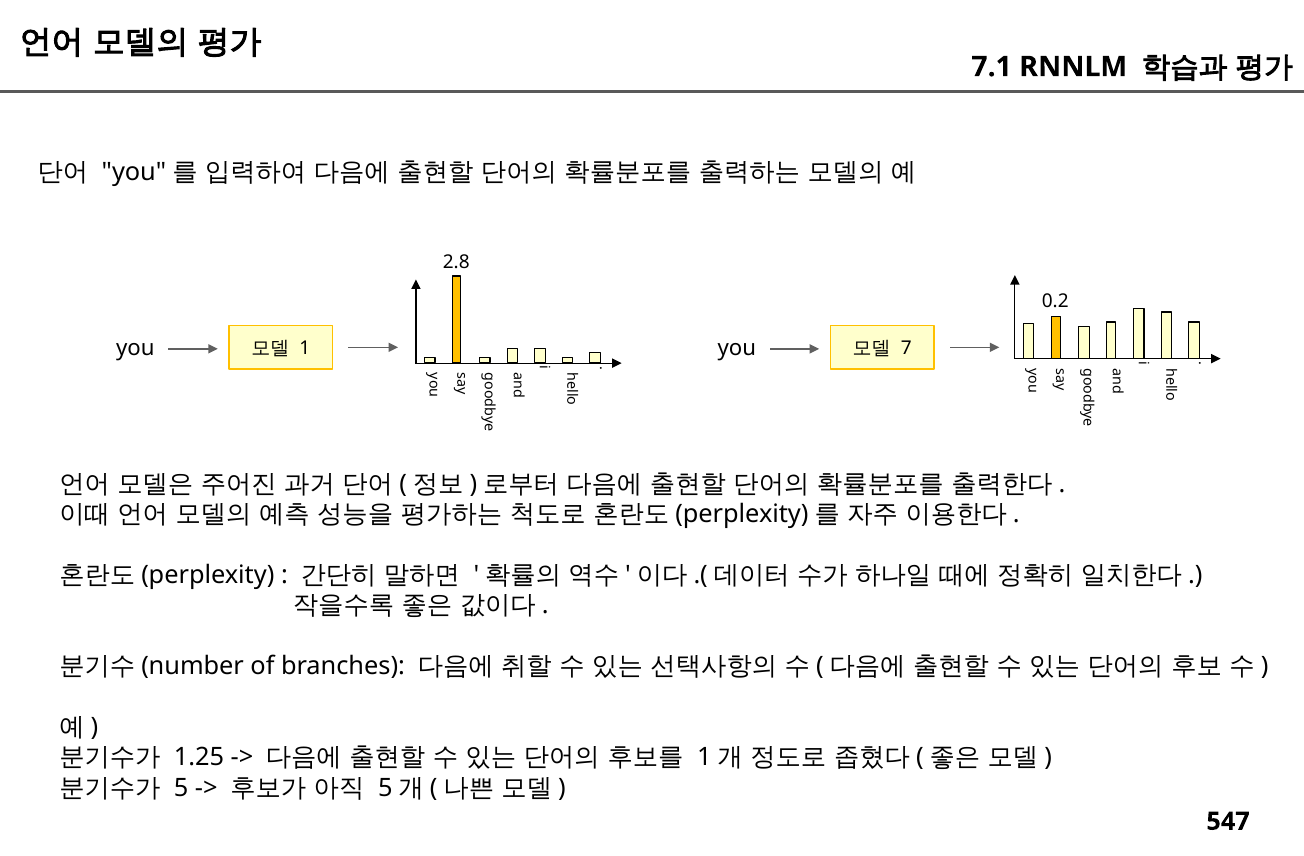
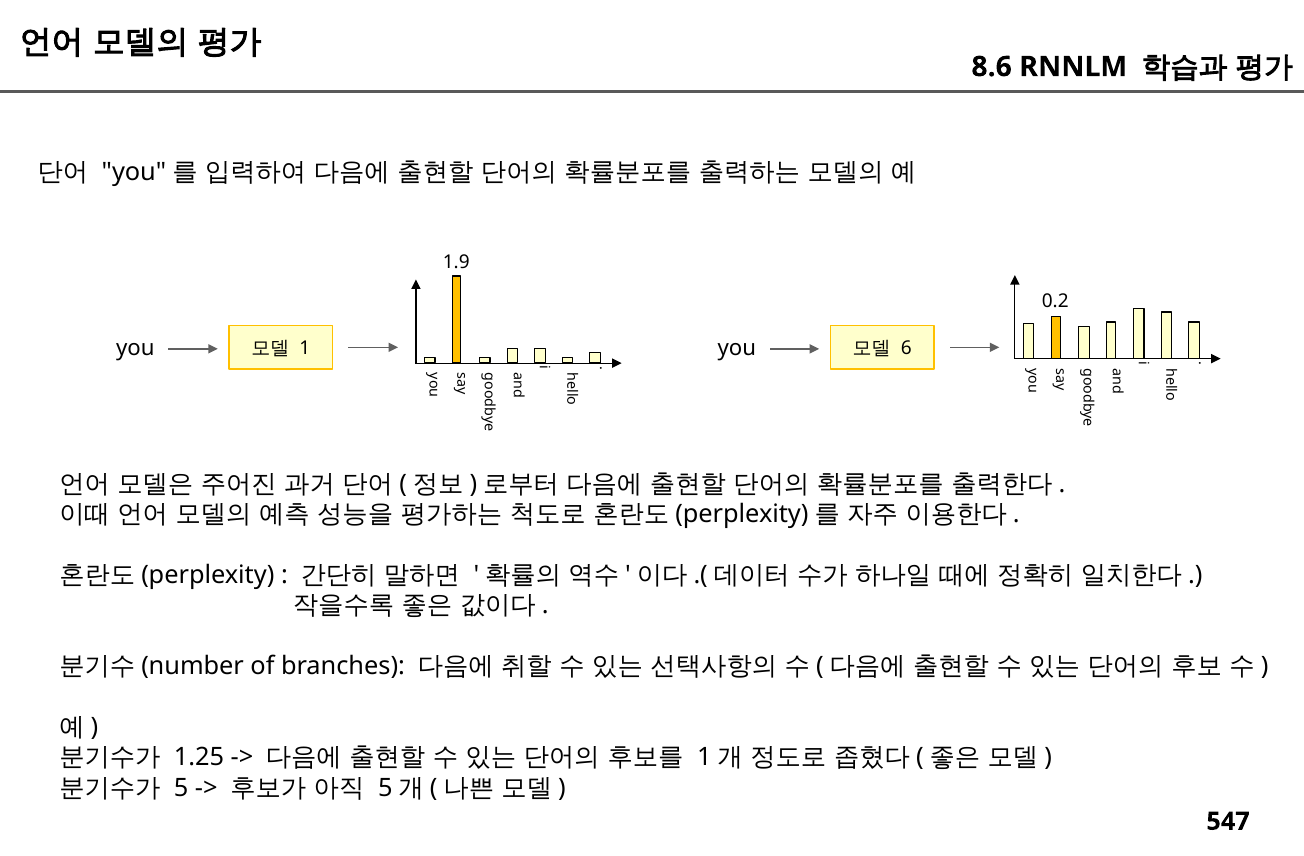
7.1: 7.1 -> 8.6 (992, 67)
2.8: 2.8 -> 1.9 (456, 262)
7: 7 -> 6 (906, 349)
